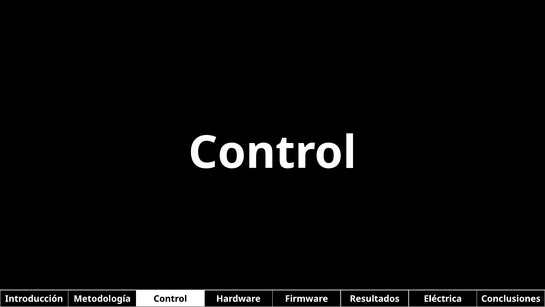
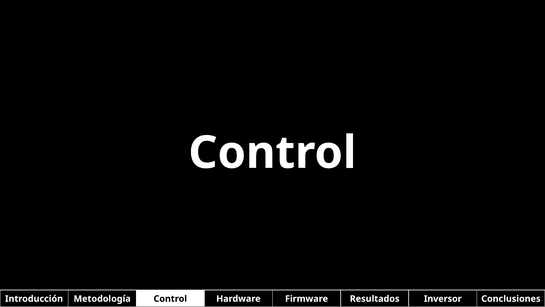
Eléctrica: Eléctrica -> Inversor (443, 298)
